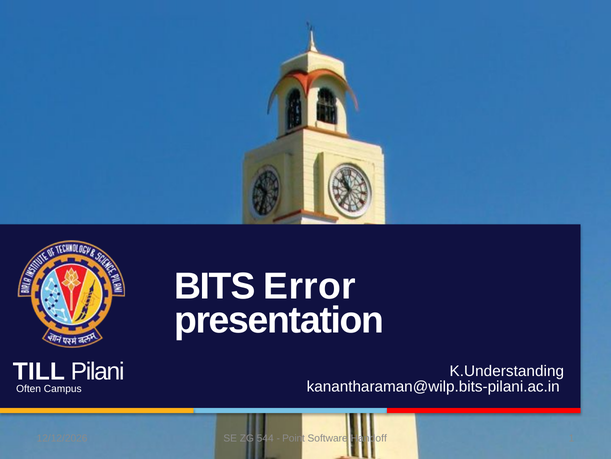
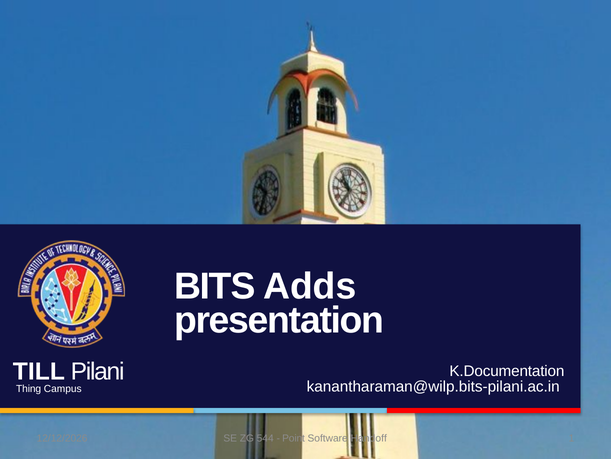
Error: Error -> Adds (310, 286)
K.Understanding: K.Understanding -> K.Documentation (507, 371)
Often: Often -> Thing (29, 389)
